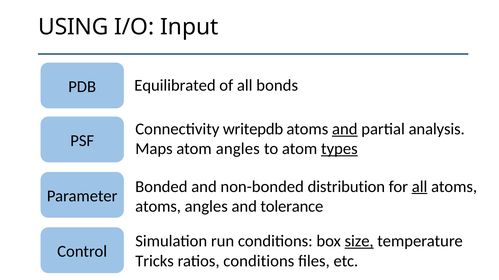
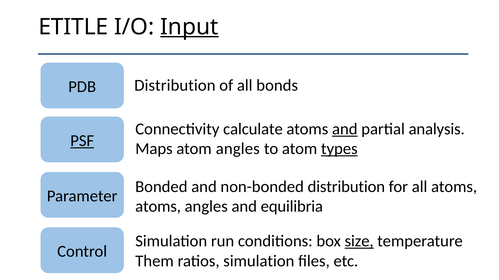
USING: USING -> ETITLE (73, 27)
Input underline: none -> present (189, 27)
Equilibrated: Equilibrated -> Distribution (175, 85)
writepdb: writepdb -> calculate (253, 129)
PSF underline: none -> present (82, 141)
all underline: present -> none (420, 187)
tolerance: tolerance -> equilibria (292, 207)
Tricks: Tricks -> Them (155, 262)
ratios conditions: conditions -> simulation (259, 262)
